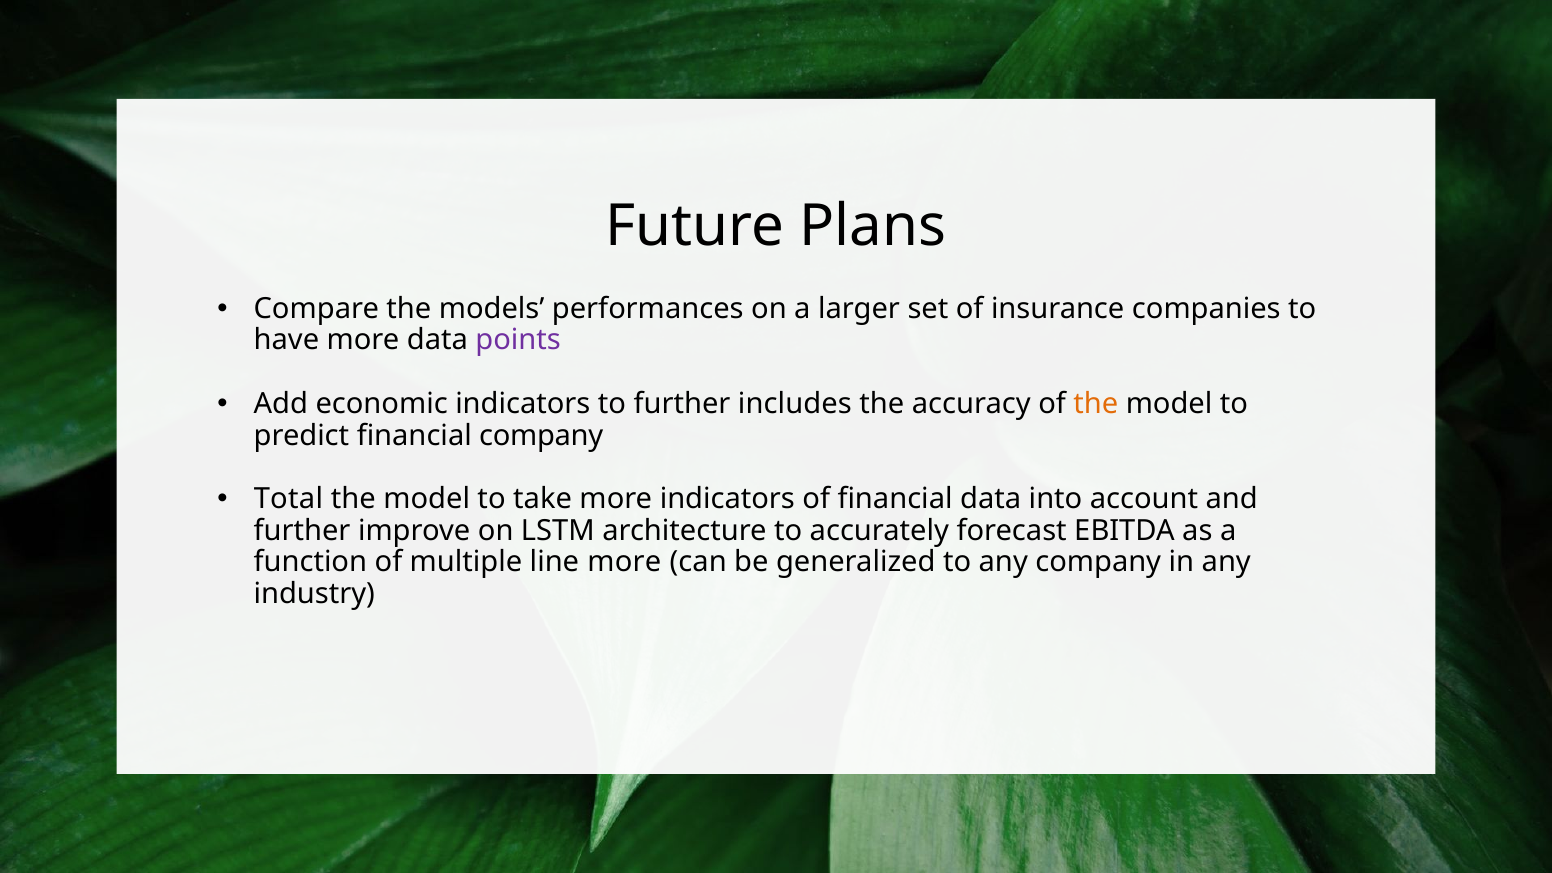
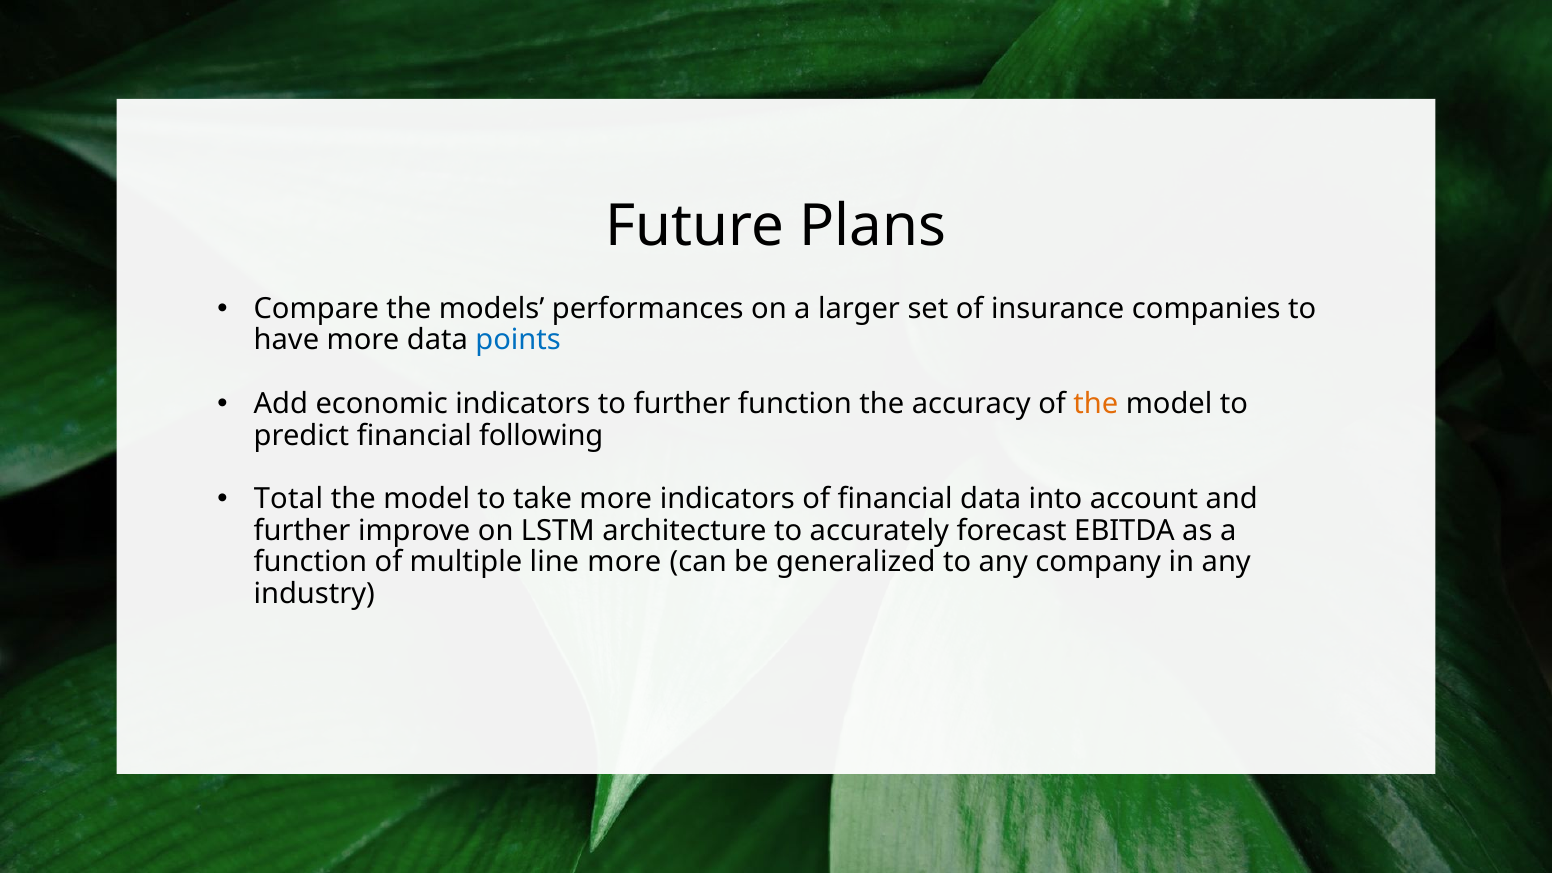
points colour: purple -> blue (518, 340)
further includes: includes -> function (795, 404)
financial company: company -> following (541, 435)
